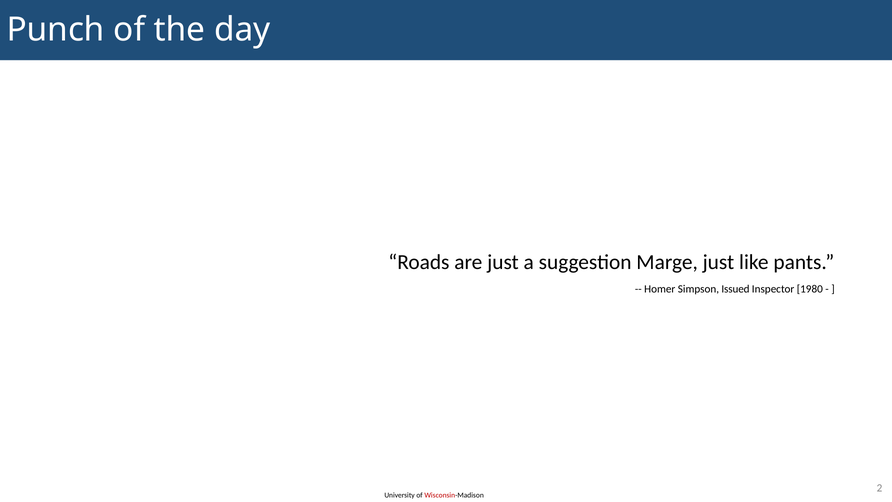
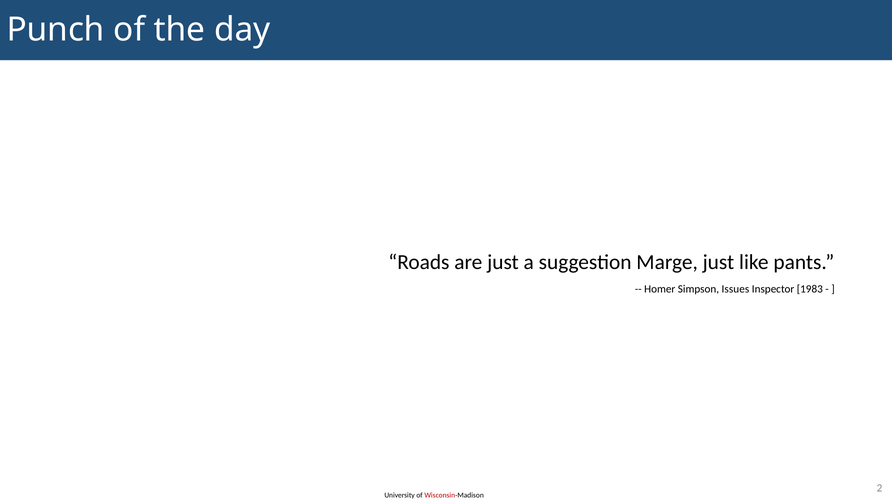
Issued: Issued -> Issues (735, 289)
1980: 1980 -> 1983 (810, 289)
